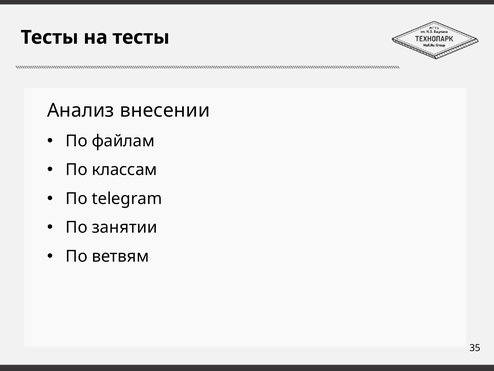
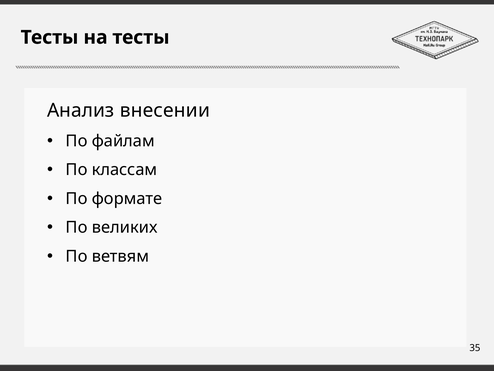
telegram: telegram -> формате (127, 198)
занятии: занятии -> великих (125, 227)
